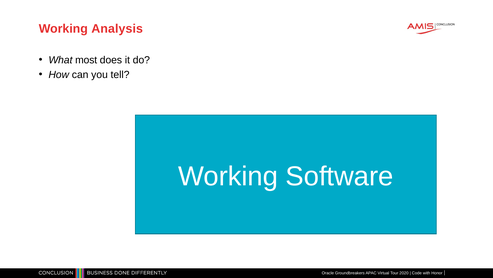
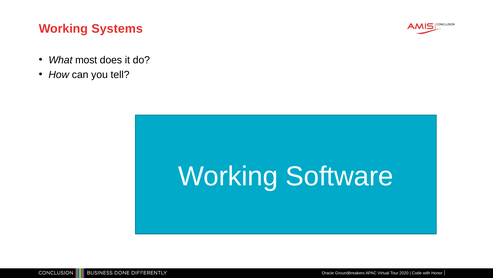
Analysis: Analysis -> Systems (117, 29)
